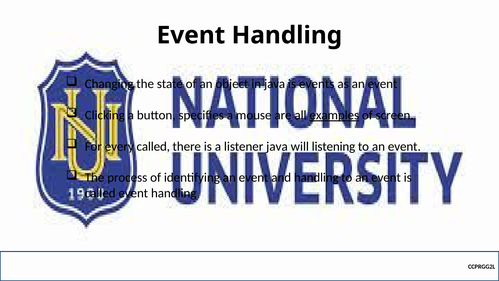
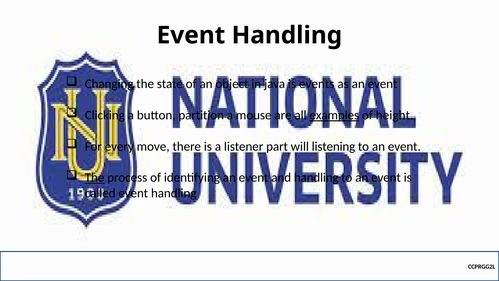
specifies: specifies -> partition (201, 115)
screen: screen -> height (395, 115)
every called: called -> move (153, 146)
listener java: java -> part (277, 146)
The underline: none -> present (95, 177)
